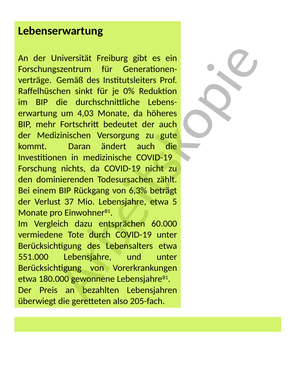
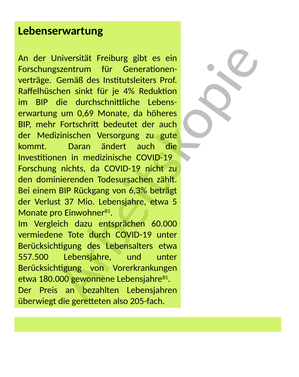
0%: 0% -> 4% (129, 91)
4,03: 4,03 -> 0,69 (85, 113)
551.000: 551.000 -> 557.500 (33, 257)
